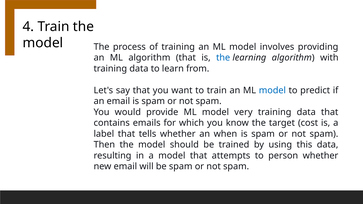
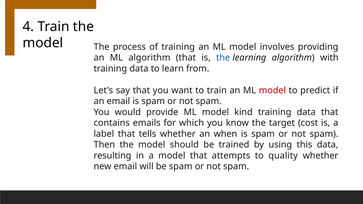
model colour: blue -> red (272, 90)
very: very -> kind (243, 112)
person: person -> quality (283, 156)
